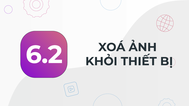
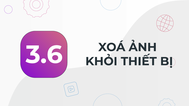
6.2: 6.2 -> 3.6 (44, 55)
